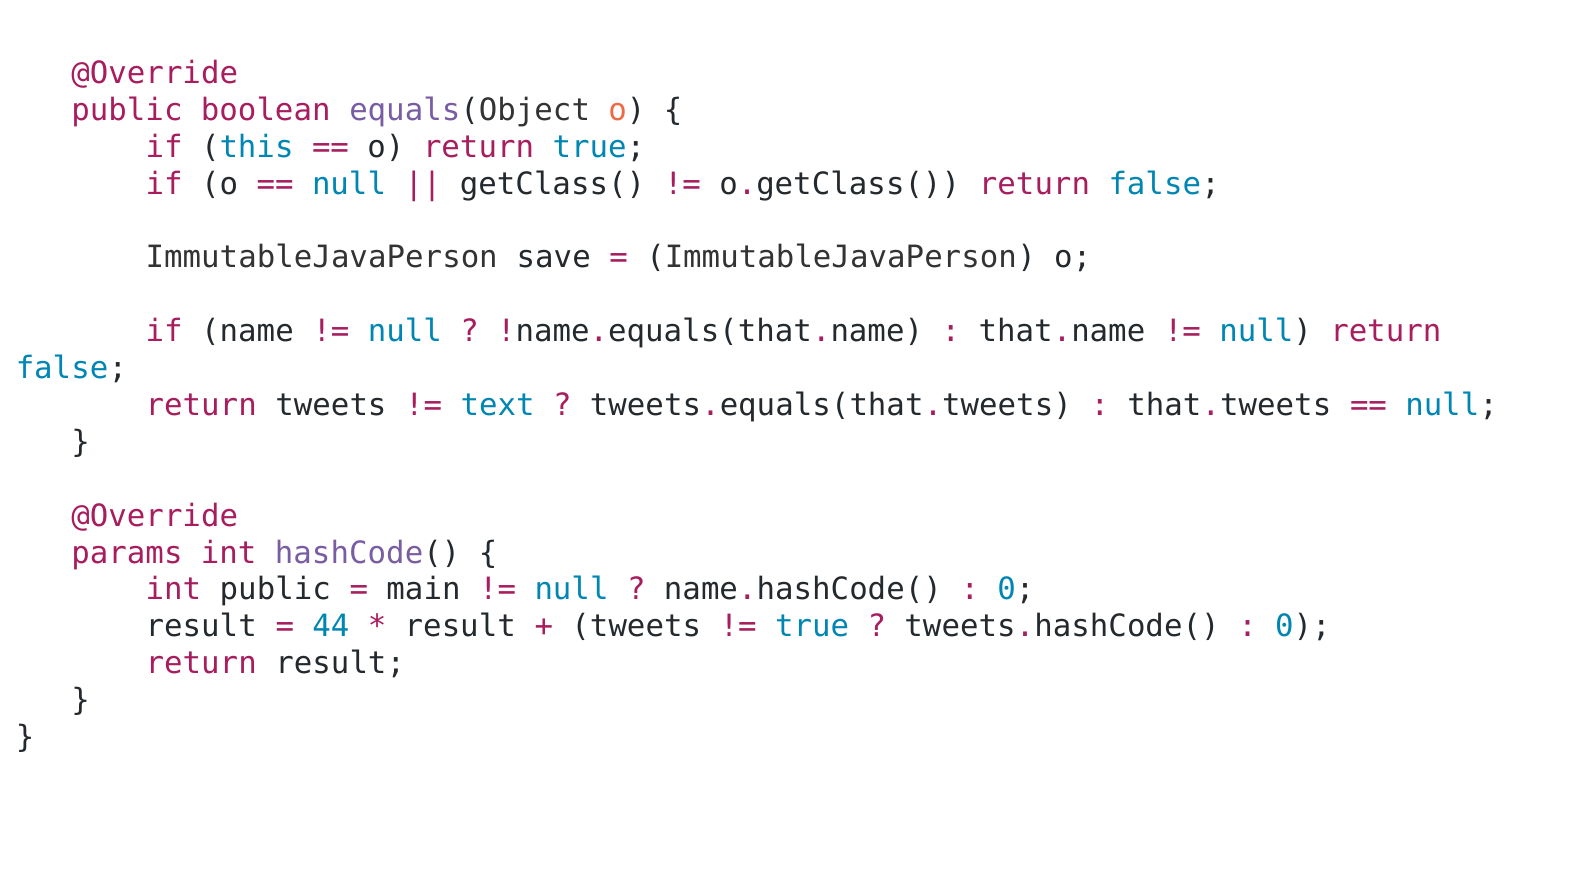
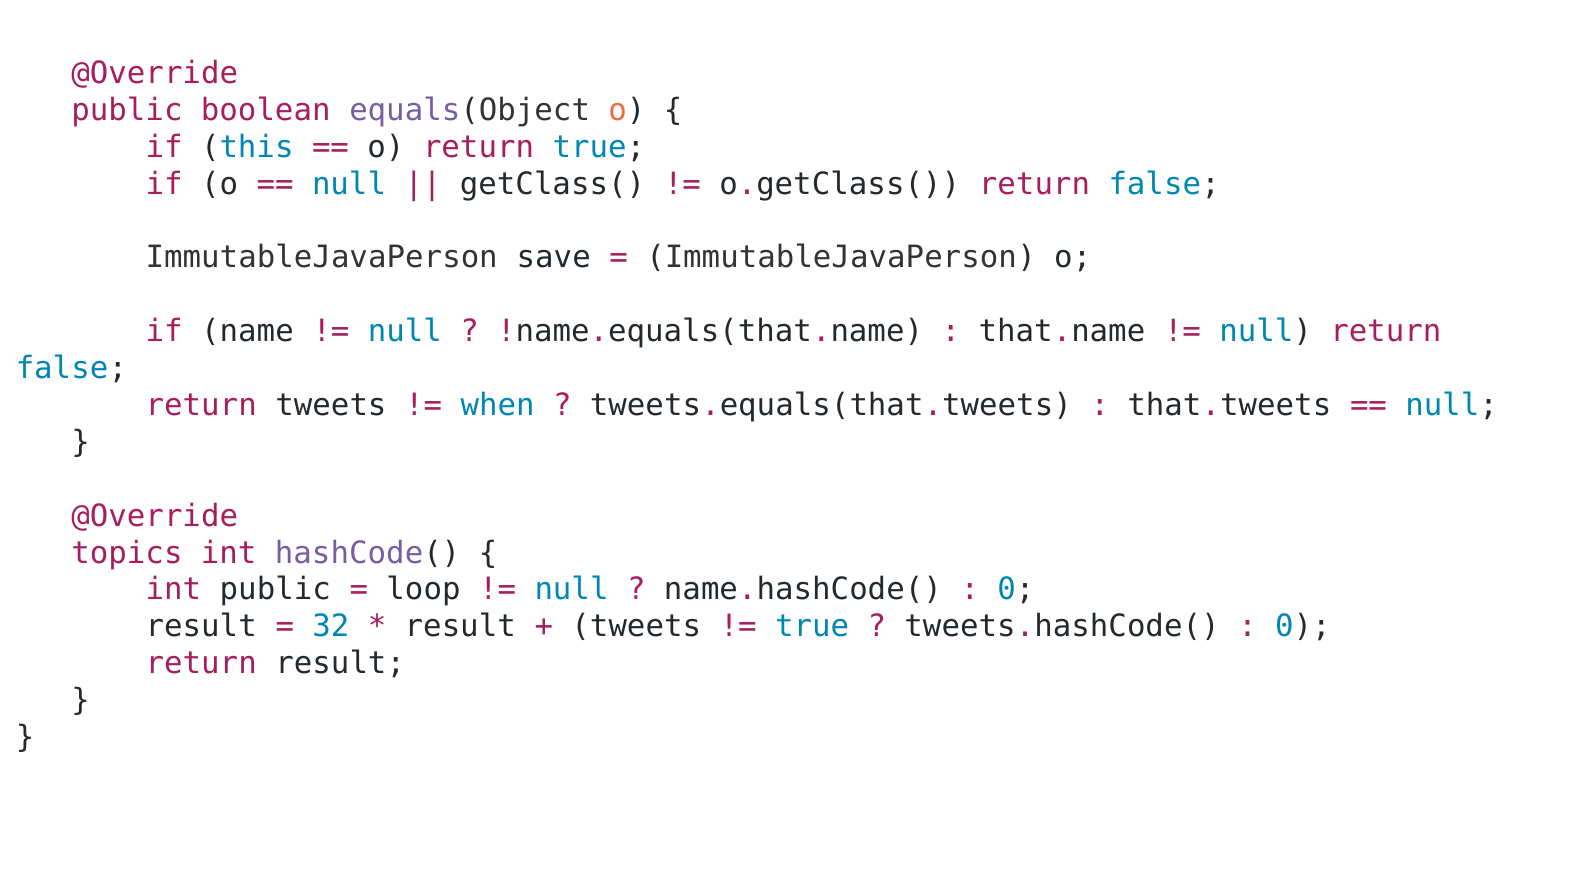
text: text -> when (498, 405)
params: params -> topics (127, 553)
main: main -> loop (424, 590)
44: 44 -> 32 (331, 627)
